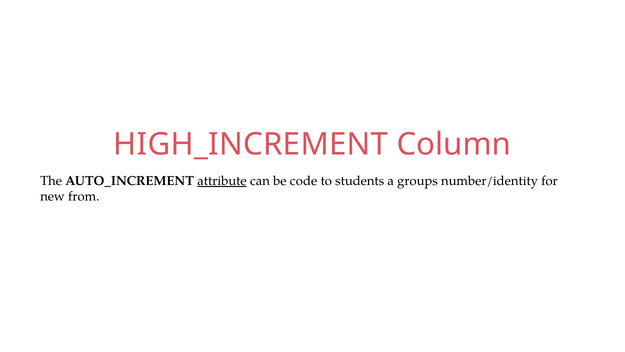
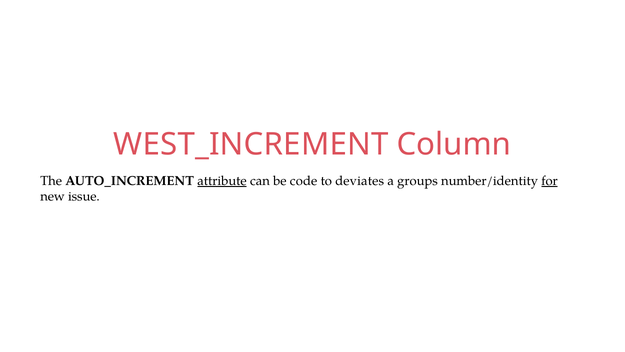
HIGH_INCREMENT: HIGH_INCREMENT -> WEST_INCREMENT (251, 144)
students: students -> deviates (360, 181)
for underline: none -> present (550, 181)
from: from -> issue (84, 196)
